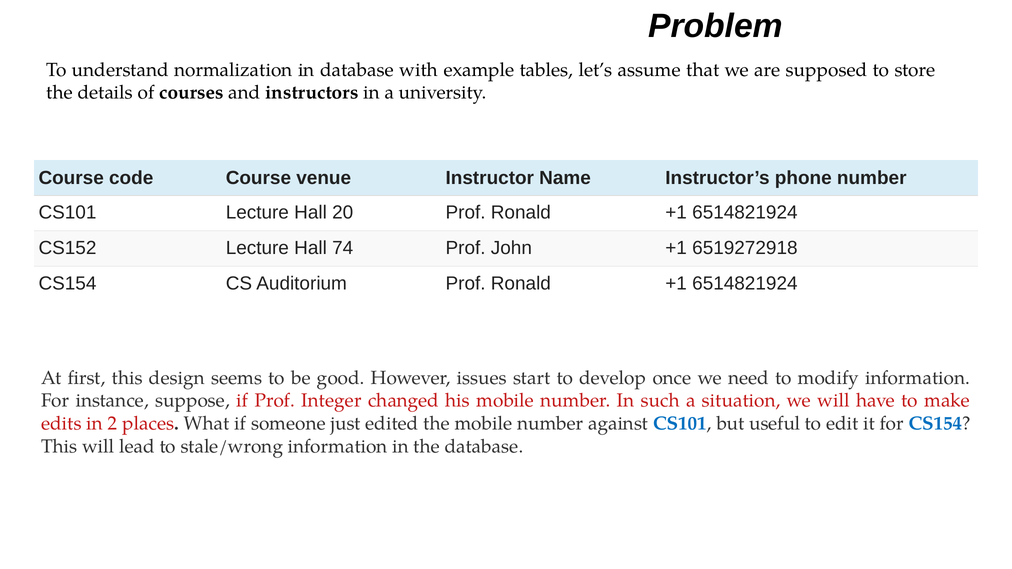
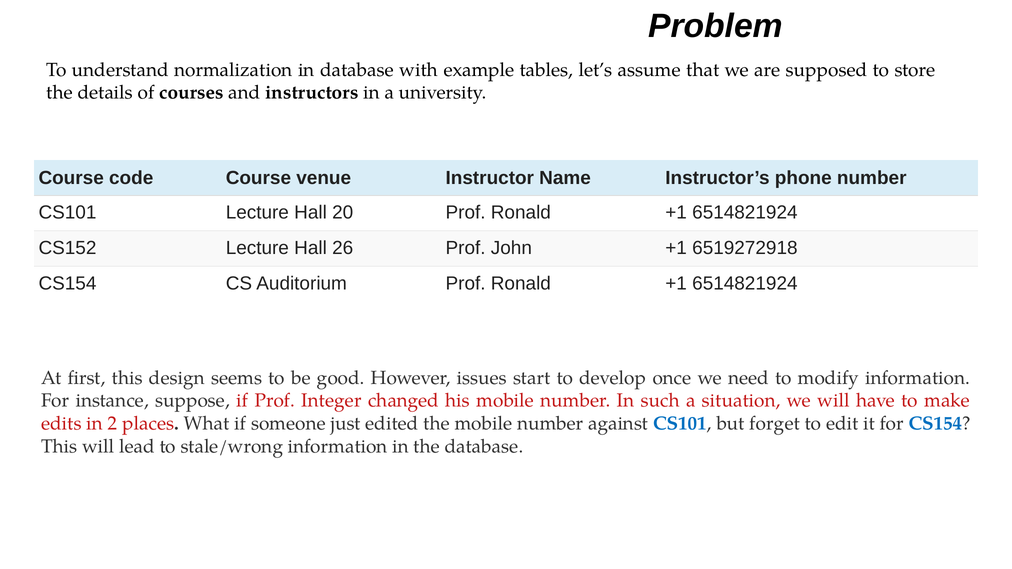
74: 74 -> 26 (343, 248)
useful: useful -> forget (775, 424)
